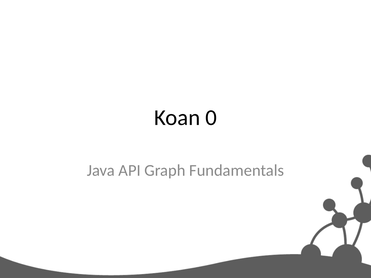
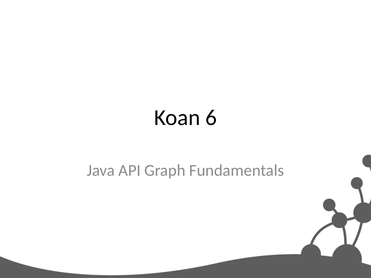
0: 0 -> 6 (211, 118)
